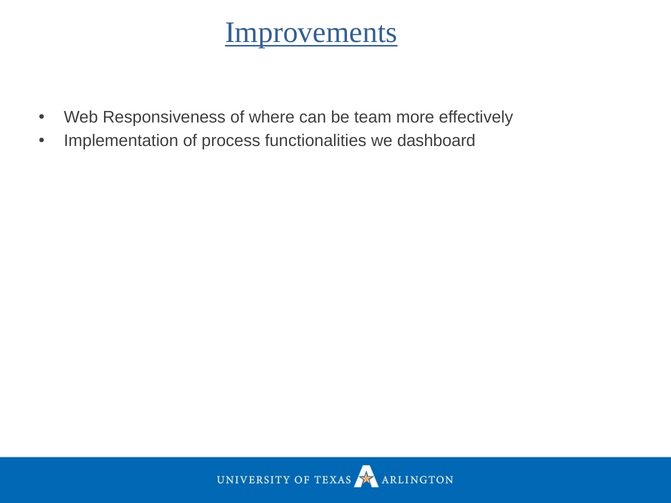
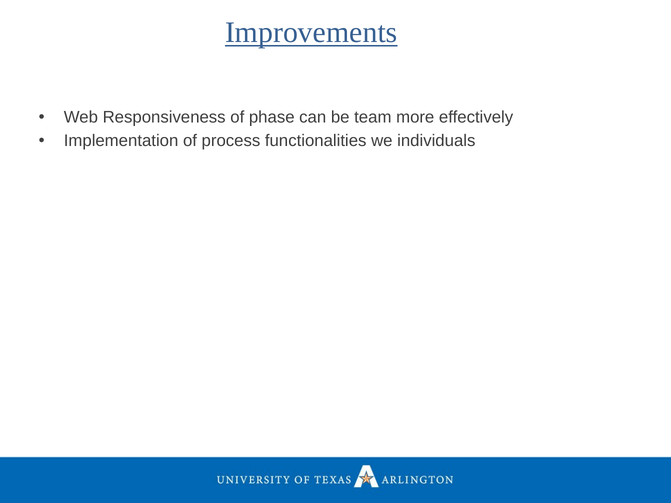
where: where -> phase (272, 117)
dashboard: dashboard -> individuals (436, 141)
